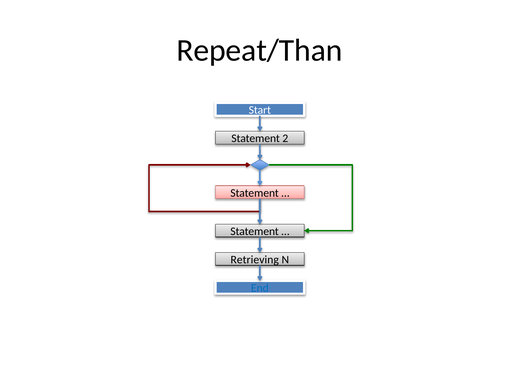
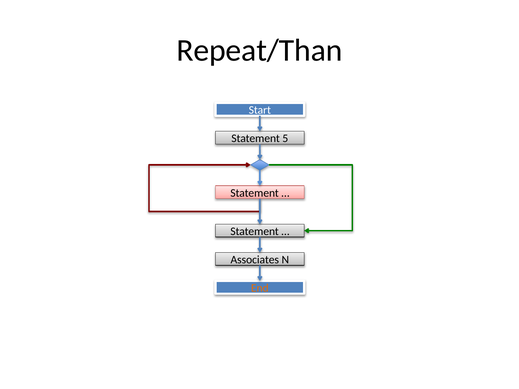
2: 2 -> 5 (285, 139)
Retrieving: Retrieving -> Associates (255, 260)
End colour: blue -> orange (260, 288)
